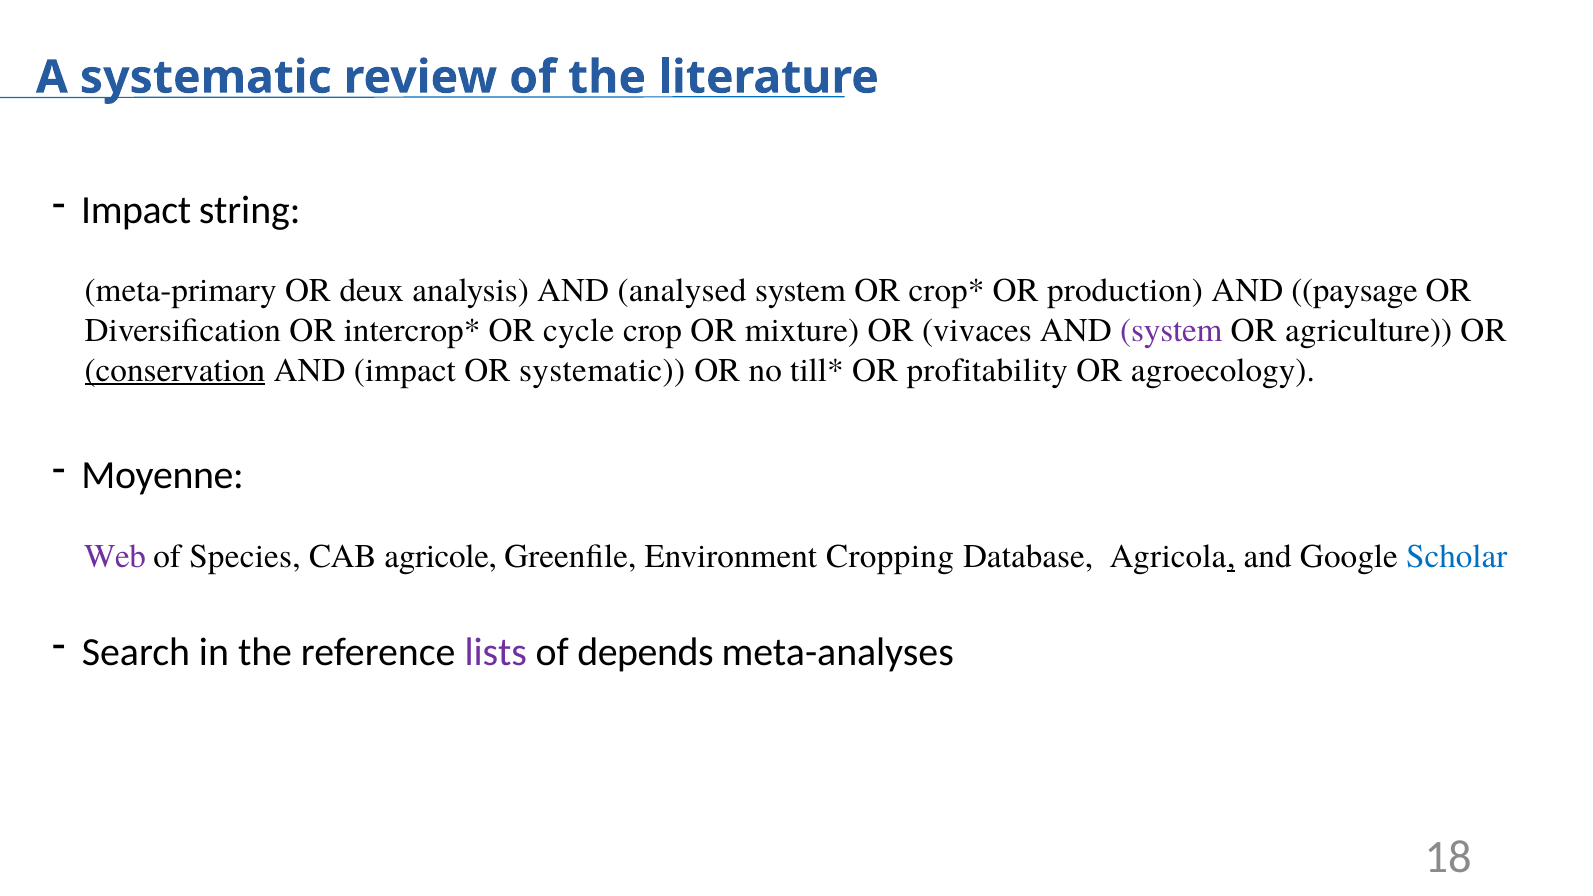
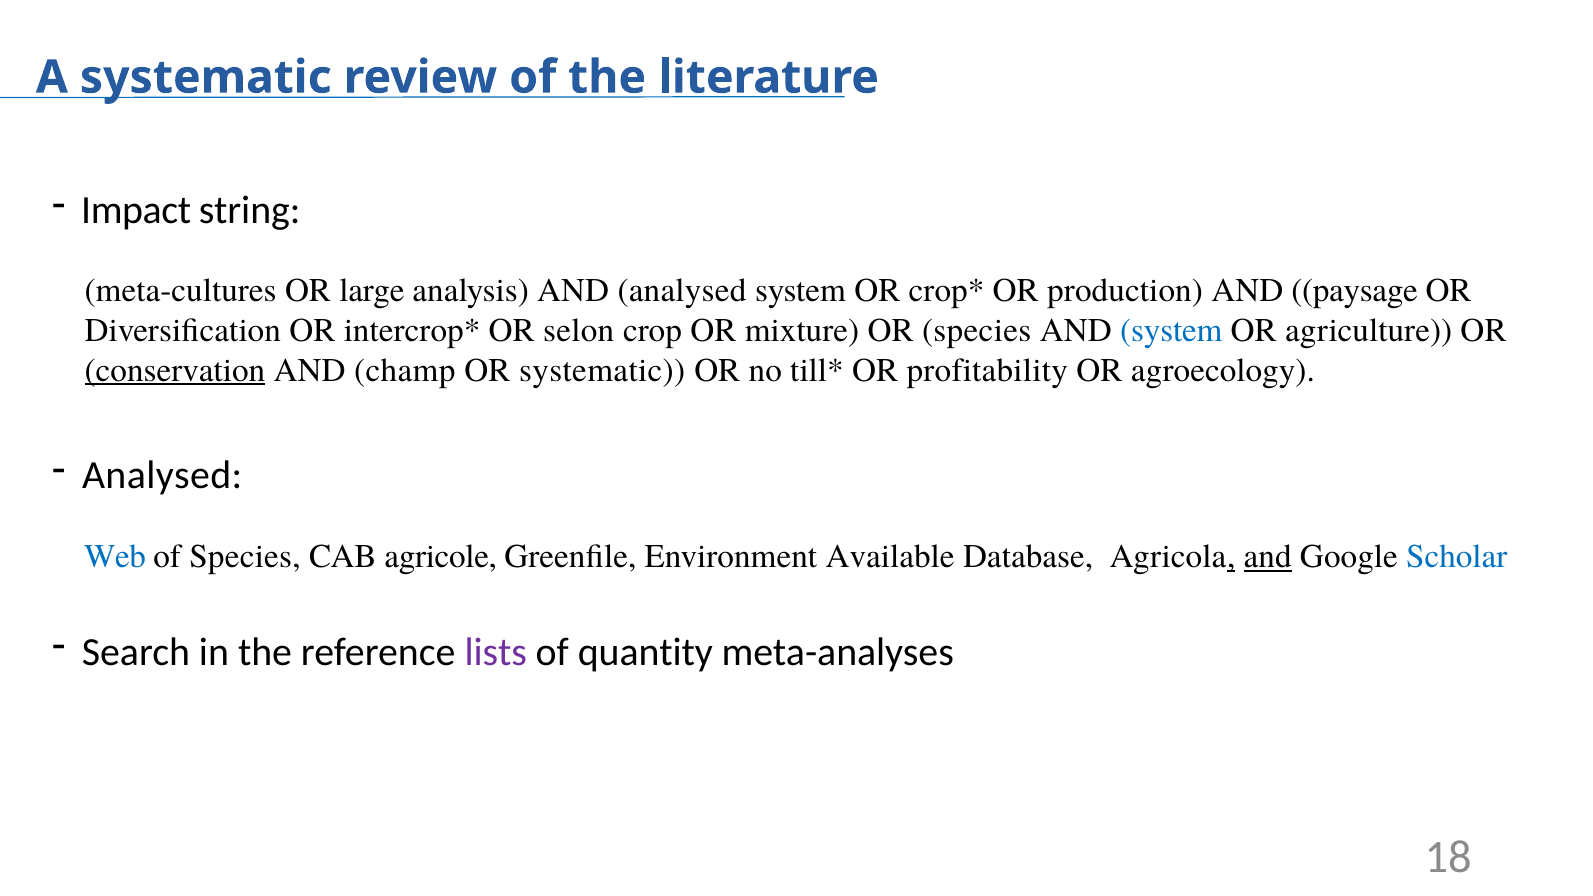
meta-primary: meta-primary -> meta-cultures (181, 291)
deux: deux -> large (372, 291)
cycle: cycle -> selon (579, 330)
OR vivaces: vivaces -> species (977, 330)
system colour: purple -> blue (1171, 330)
AND impact: impact -> champ (405, 370)
Moyenne: Moyenne -> Analysed (162, 476)
Web colour: purple -> blue (115, 557)
Cropping: Cropping -> Available (890, 557)
and underline: none -> present (1268, 557)
depends: depends -> quantity (645, 652)
